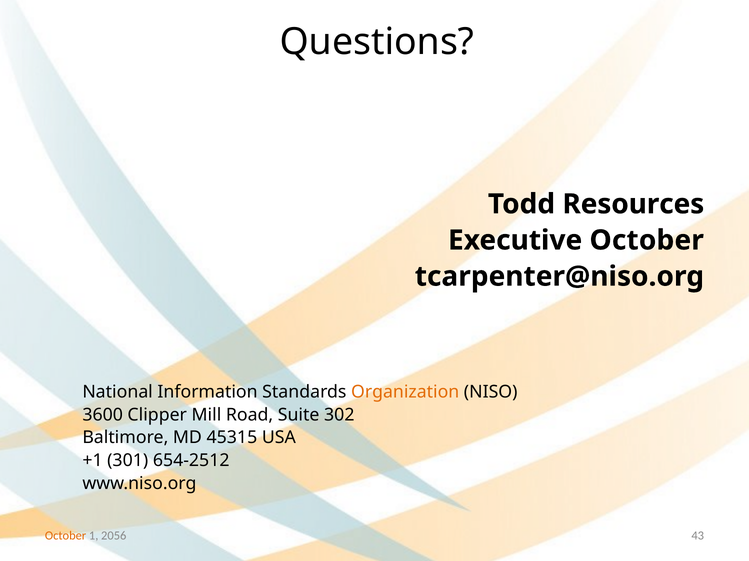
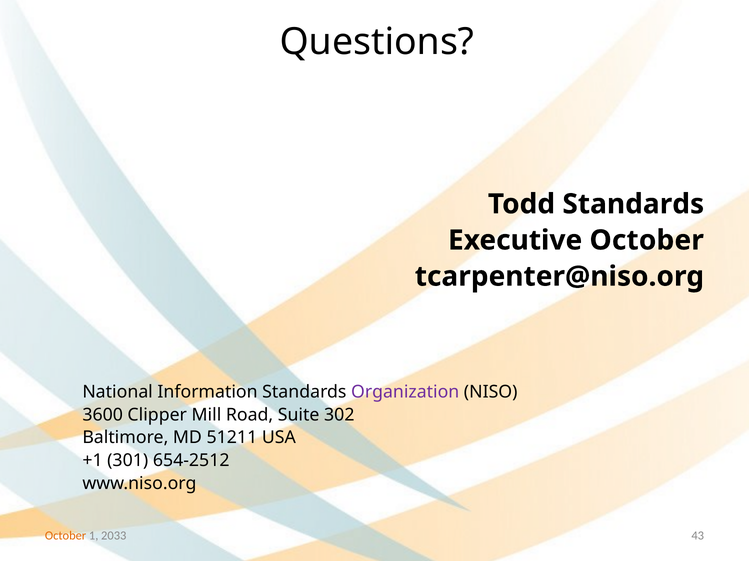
Todd Resources: Resources -> Standards (633, 204)
Organization colour: orange -> purple (405, 393)
45315: 45315 -> 51211 (232, 438)
2056: 2056 -> 2033 (114, 536)
